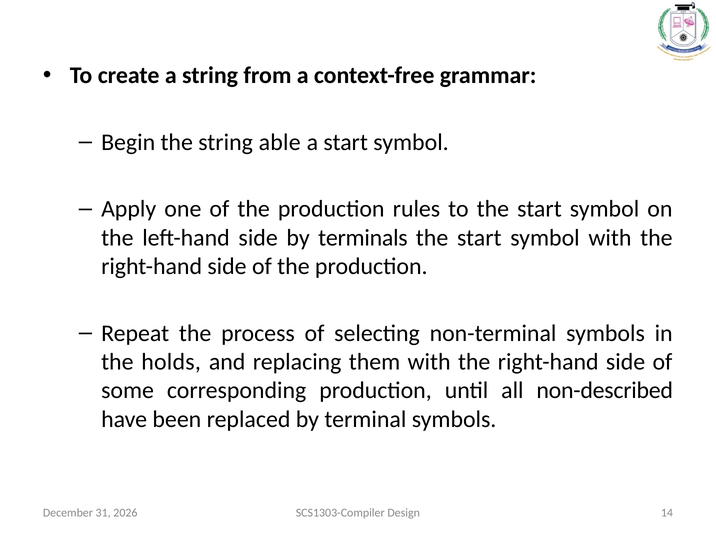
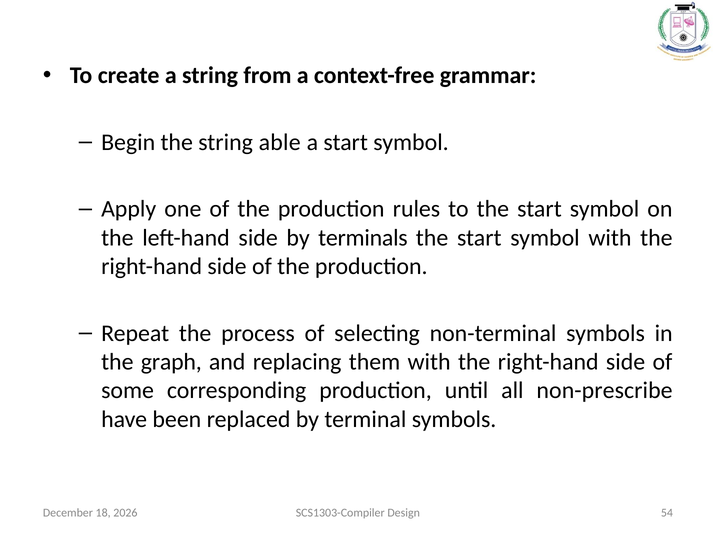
holds: holds -> graph (171, 362)
non-described: non-described -> non-prescribe (605, 390)
31: 31 -> 18 (103, 513)
14: 14 -> 54 (667, 513)
